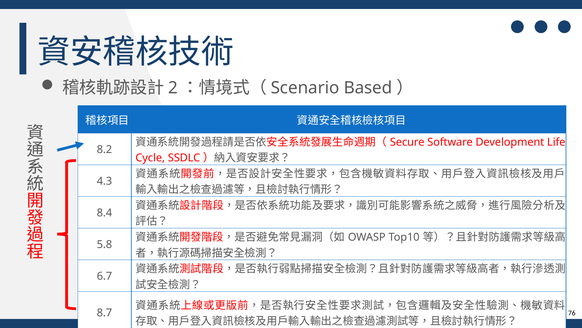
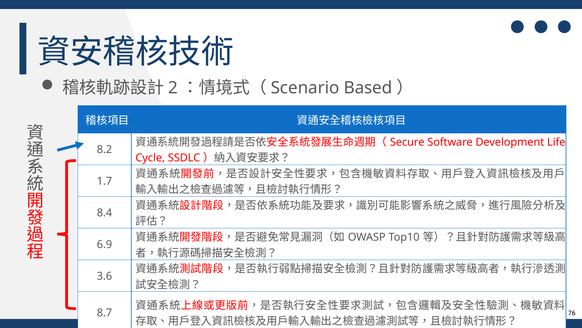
4.3: 4.3 -> 1.7 (104, 181)
5.8: 5.8 -> 6.9 (104, 244)
6.7: 6.7 -> 3.6 (104, 276)
